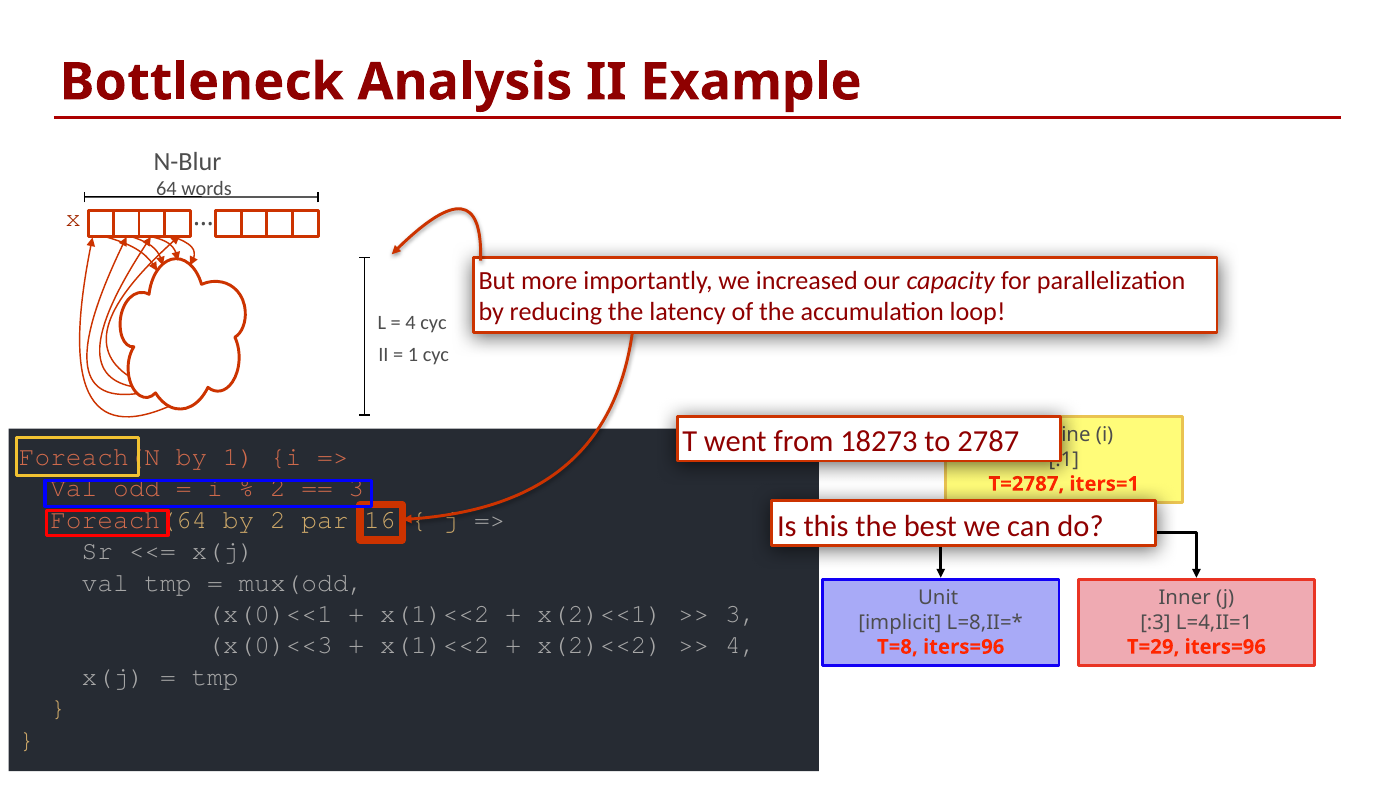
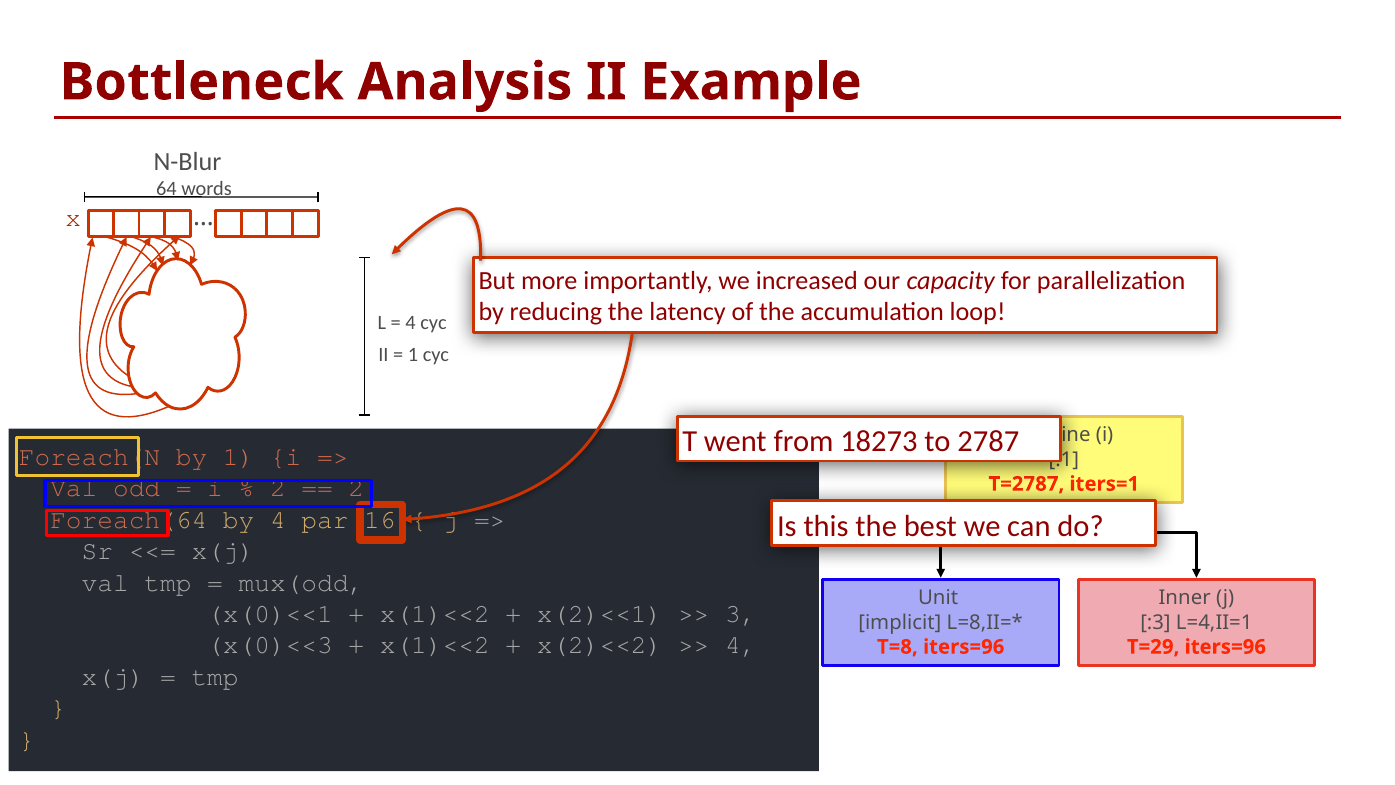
3: 3 -> 2 (356, 488)
by 2: 2 -> 4 (278, 520)
